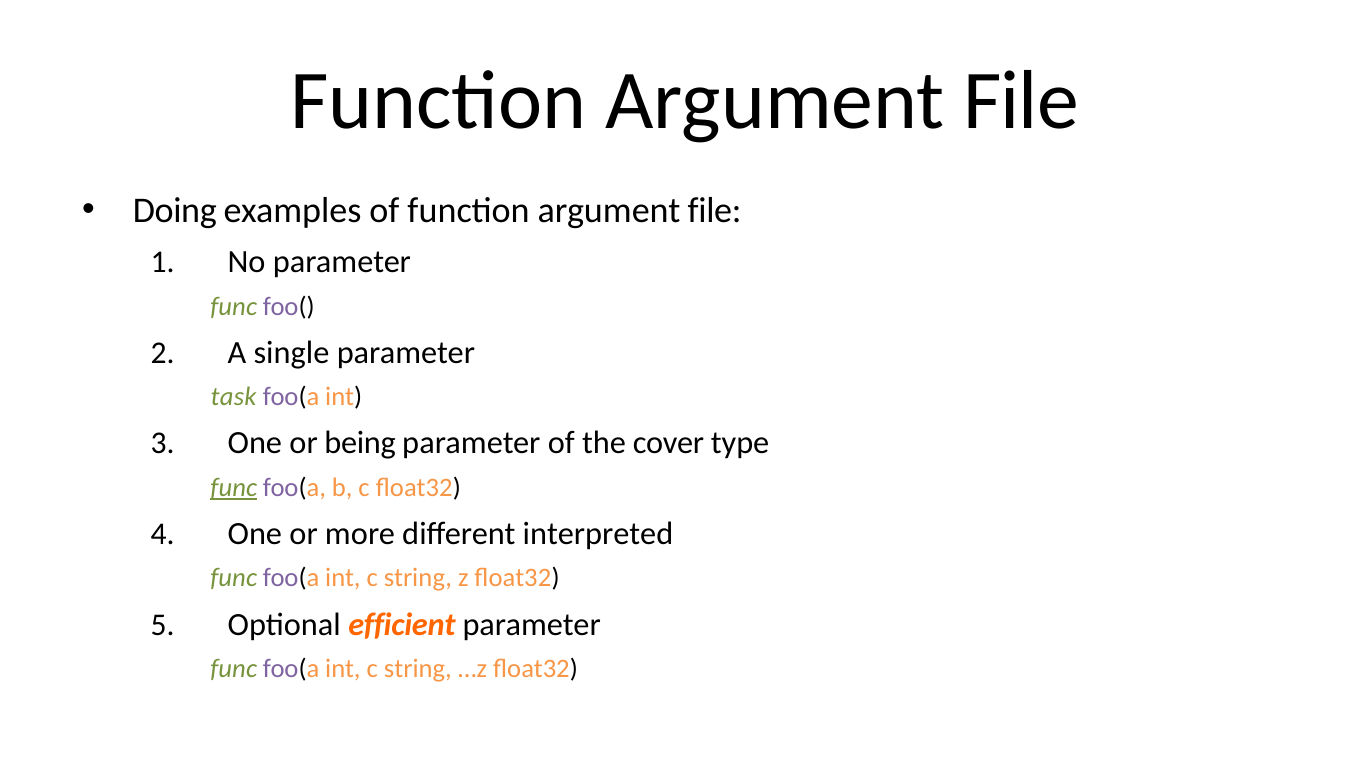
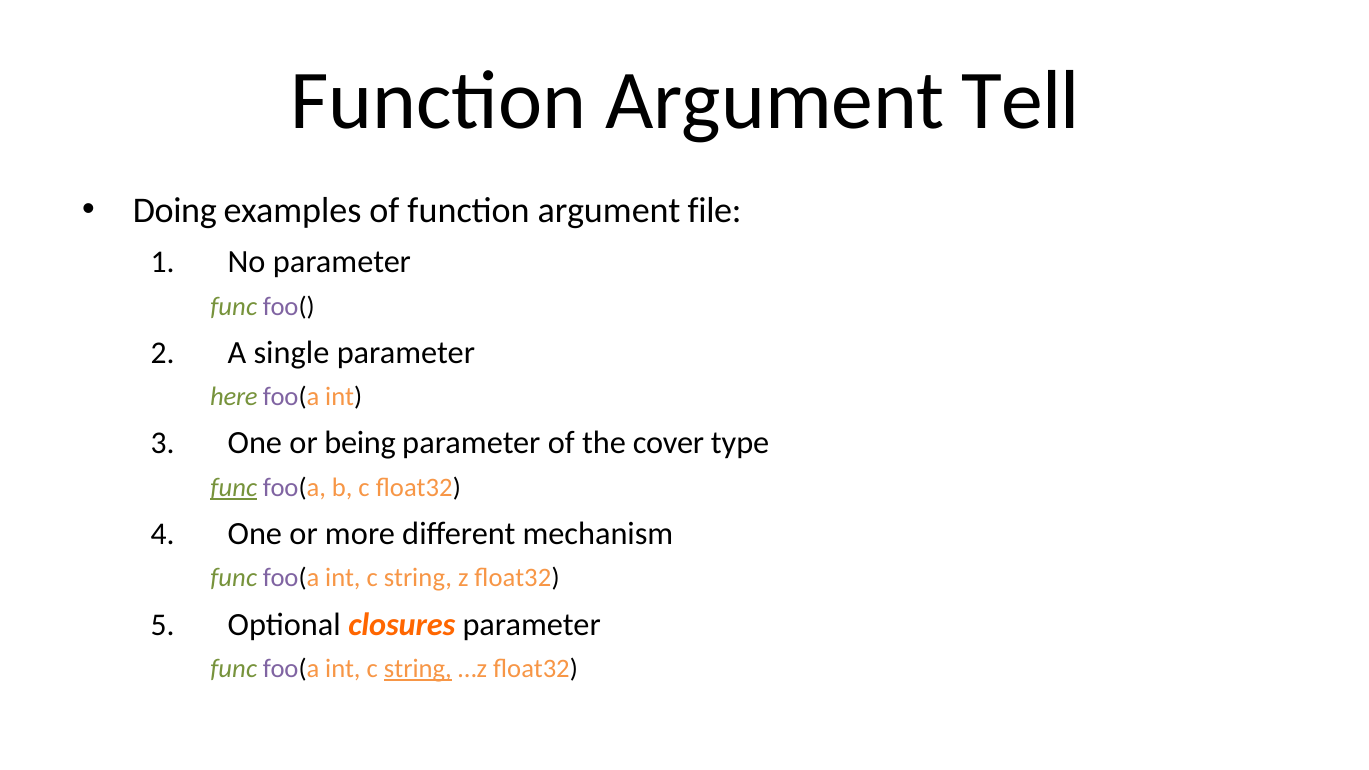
File: File -> Tell (1021, 101)
task: task -> here (234, 397)
interpreted: interpreted -> mechanism (598, 534)
efficient: efficient -> closures (402, 624)
string underline: none -> present (418, 668)
